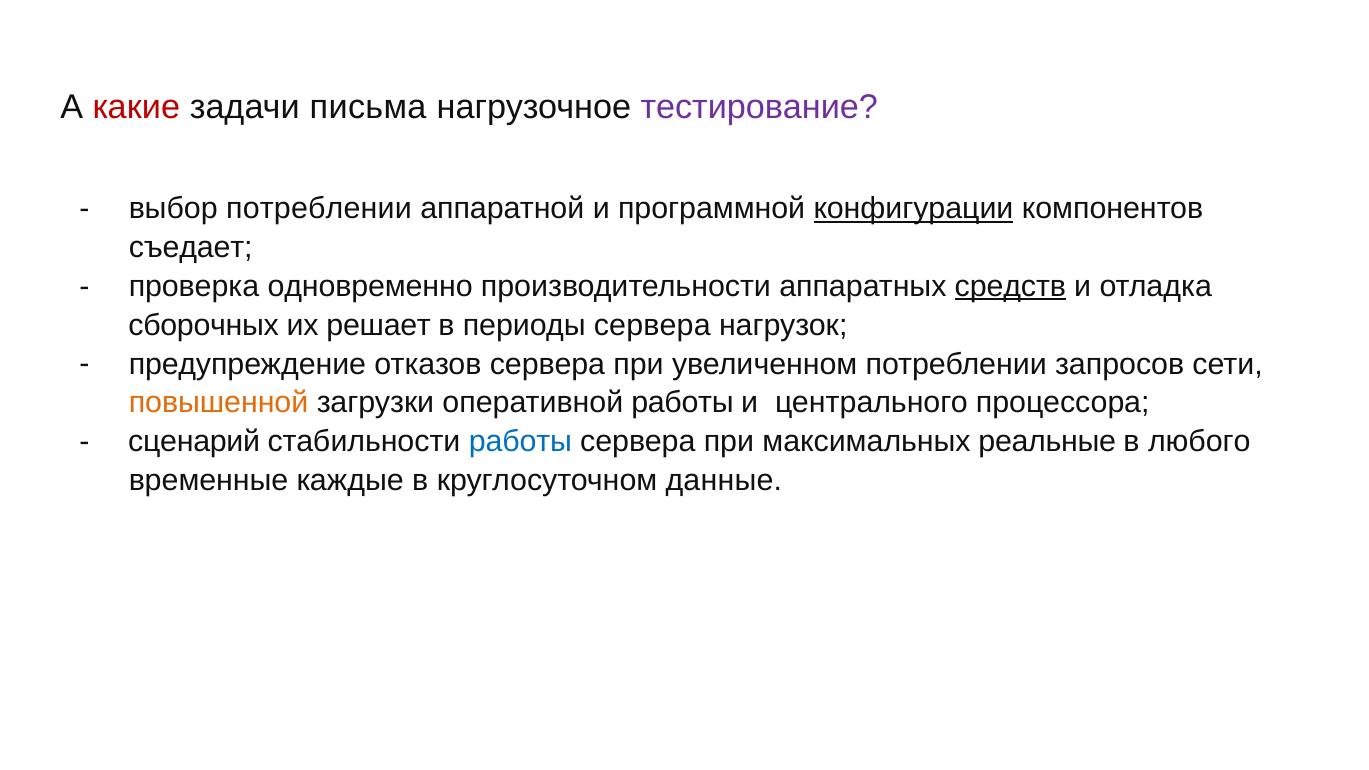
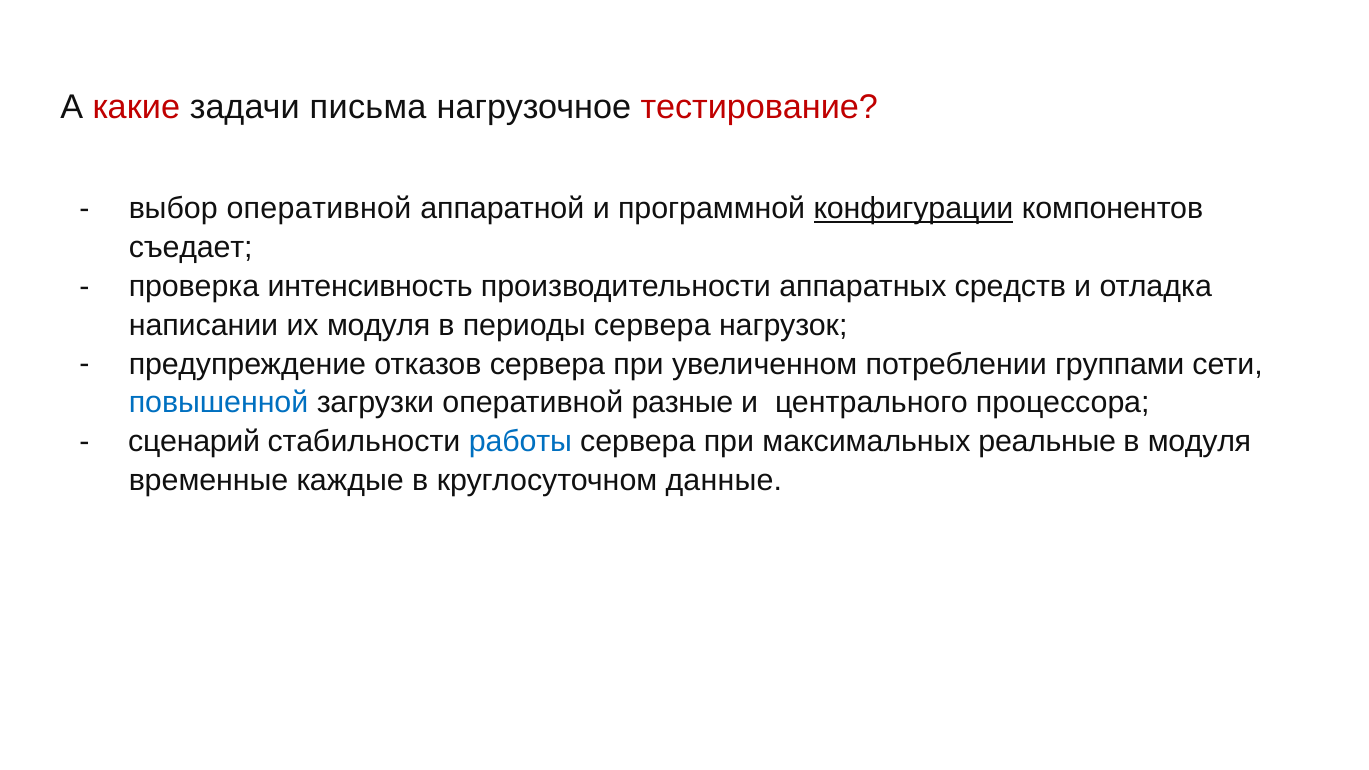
тестирование colour: purple -> red (759, 108)
выбор потреблении: потреблении -> оперативной (319, 209)
одновременно: одновременно -> интенсивность (370, 286)
средств underline: present -> none (1010, 286)
сборочных: сборочных -> написании (203, 325)
их решает: решает -> модуля (379, 325)
запросов: запросов -> группами (1120, 364)
повышенной colour: orange -> blue (219, 403)
оперативной работы: работы -> разные (682, 403)
в любого: любого -> модуля (1199, 442)
